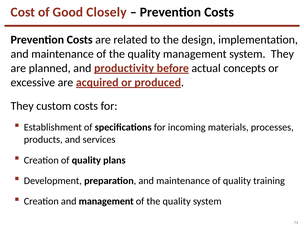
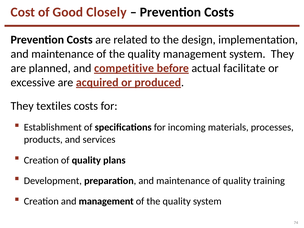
productivity: productivity -> competitive (124, 68)
concepts: concepts -> facilitate (244, 68)
custom: custom -> textiles (54, 106)
